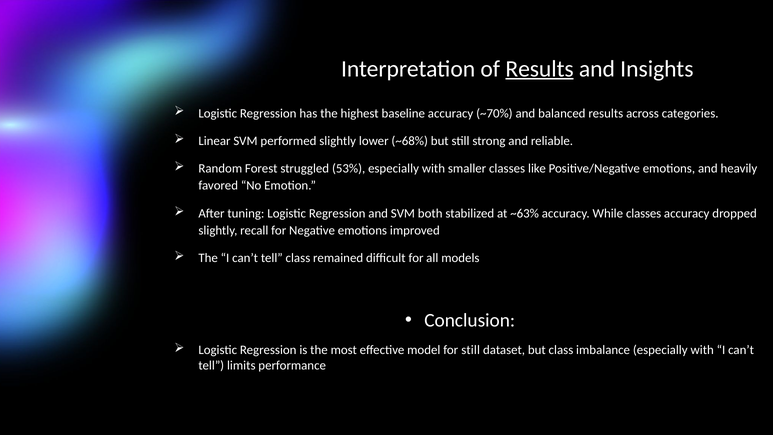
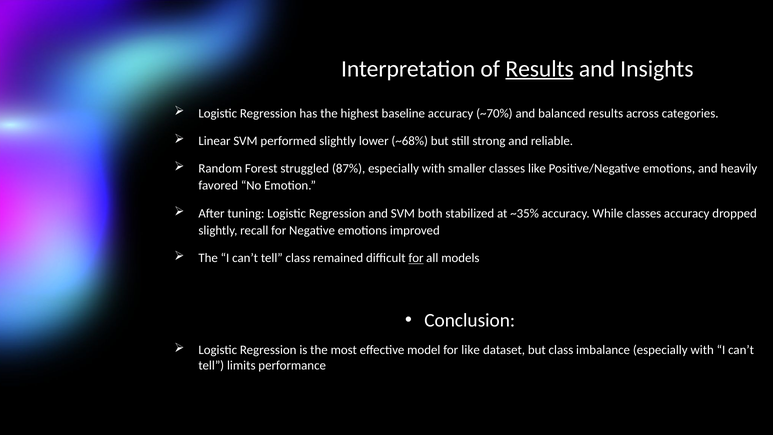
53%: 53% -> 87% (349, 169)
~63%: ~63% -> ~35% (525, 213)
for underline: none -> present (416, 258)
for still: still -> like (471, 350)
